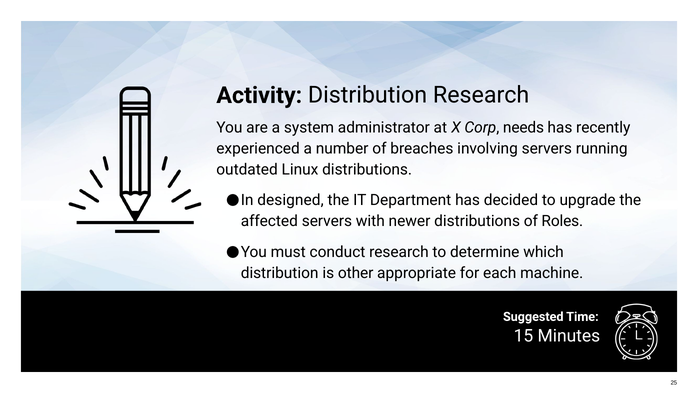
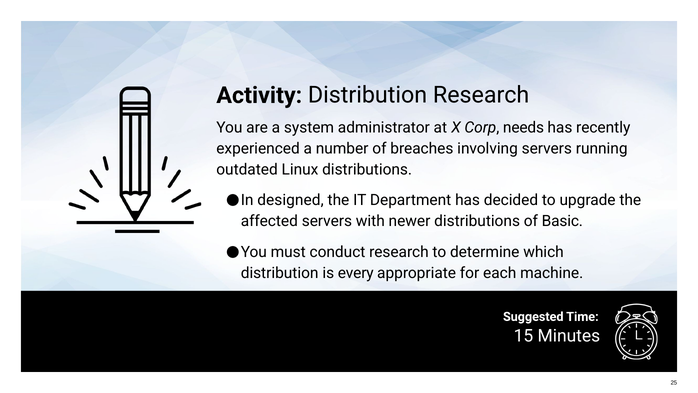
Roles: Roles -> Basic (562, 221)
other: other -> every (356, 273)
